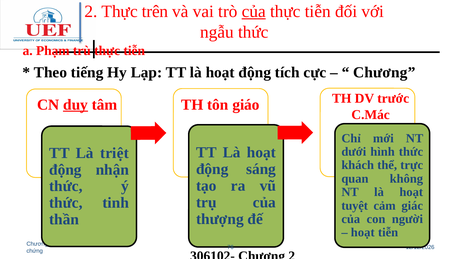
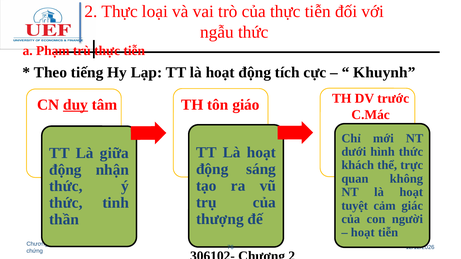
trên: trên -> loại (155, 11)
của underline: present -> none (254, 11)
Chương: Chương -> Khuynh (384, 72)
triệt: triệt -> giữa (114, 153)
